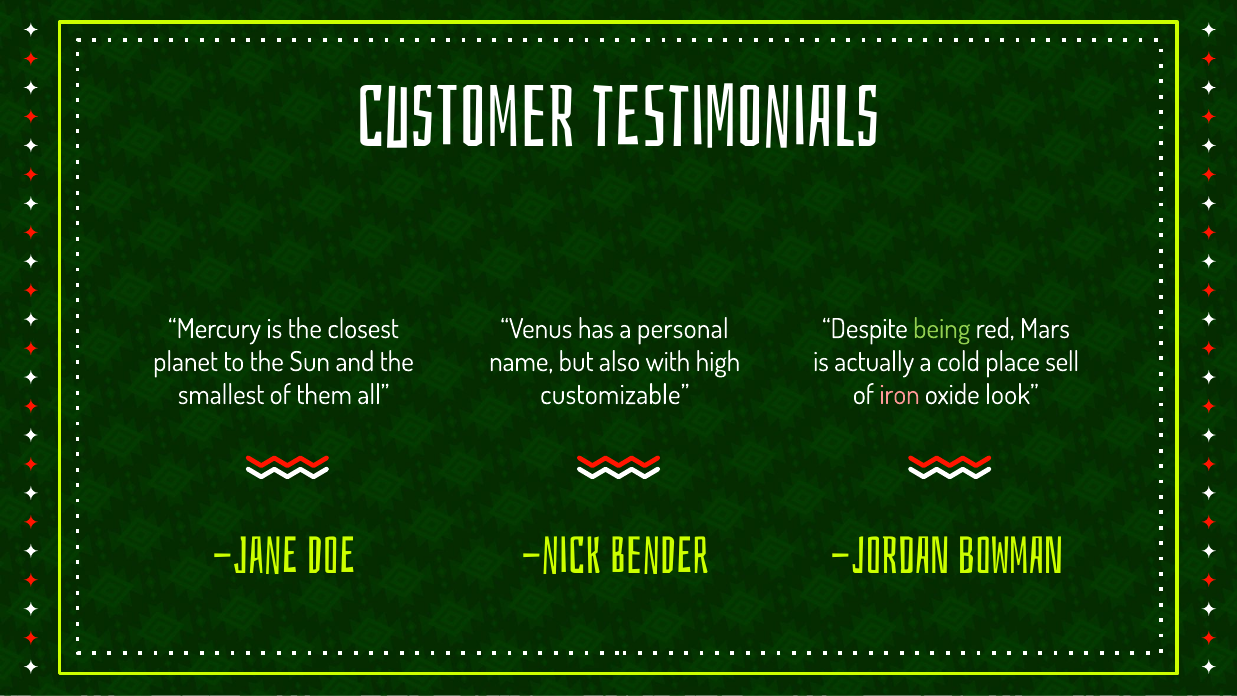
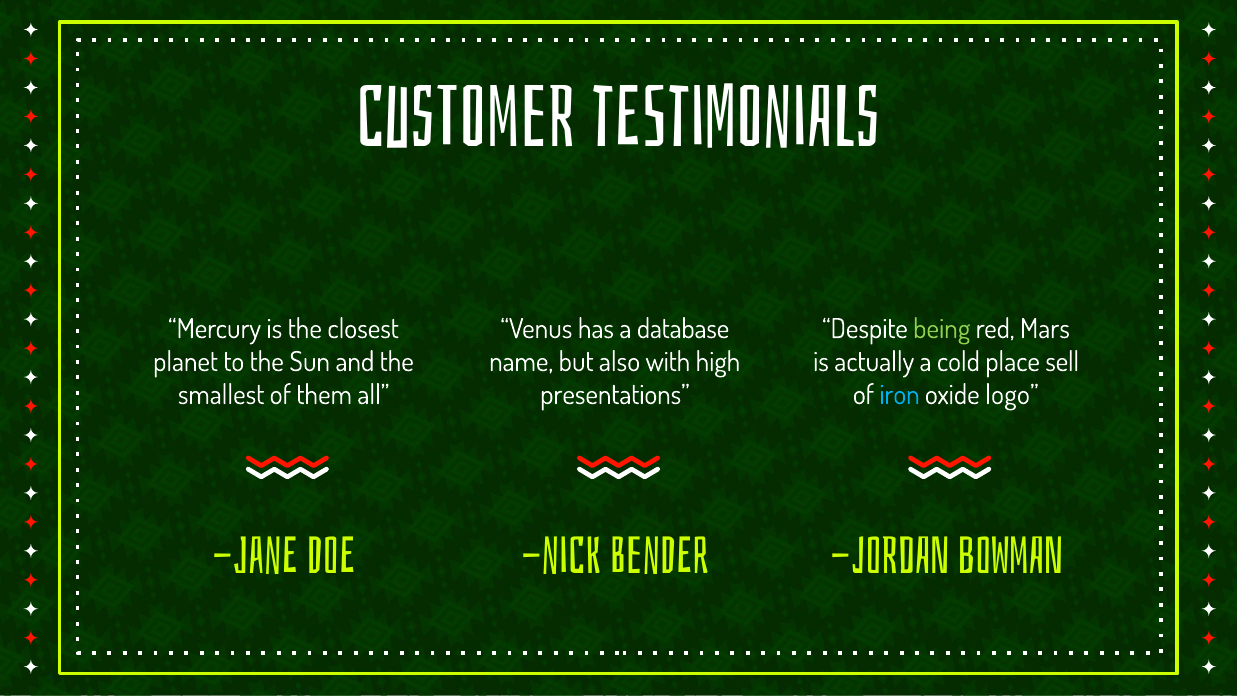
personal: personal -> database (683, 329)
customizable: customizable -> presentations (615, 395)
iron colour: pink -> light blue (900, 395)
look: look -> logo (1012, 395)
